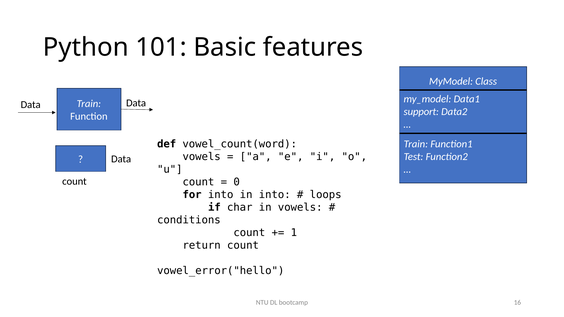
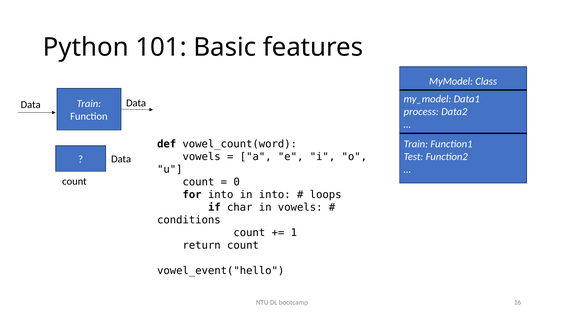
support: support -> process (421, 112)
vowel_error("hello: vowel_error("hello -> vowel_event("hello (221, 271)
